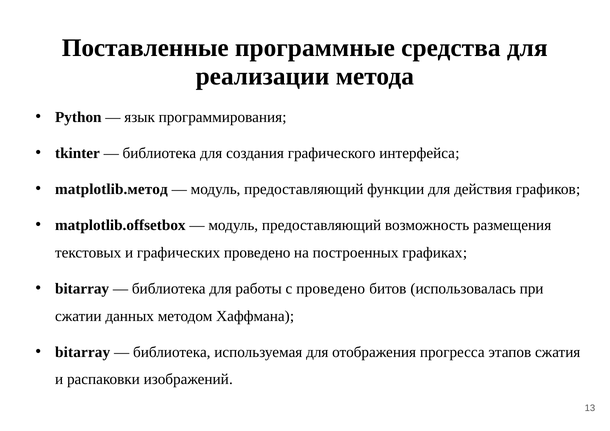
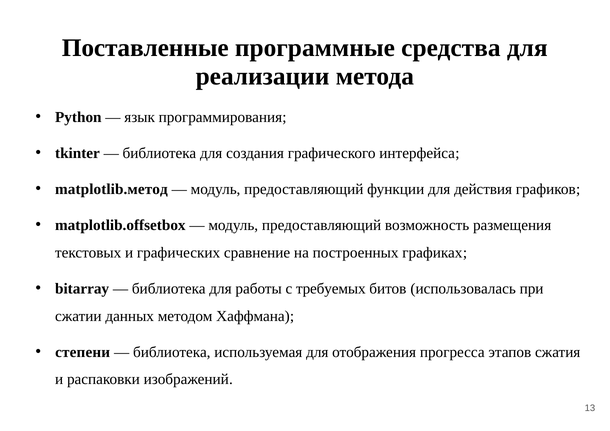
графических проведено: проведено -> сравнение (257, 253)
с проведено: проведено -> требуемых (331, 289)
bitarray: bitarray -> степени (83, 352)
